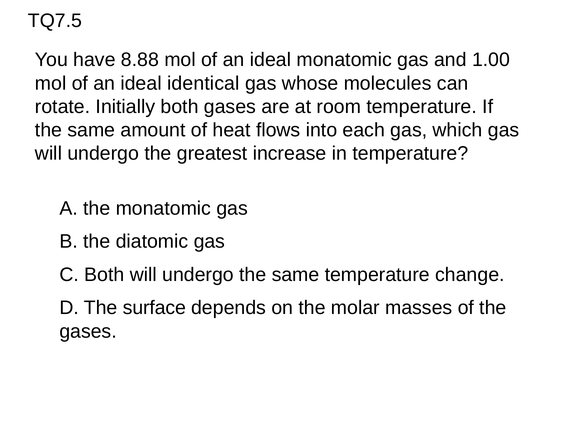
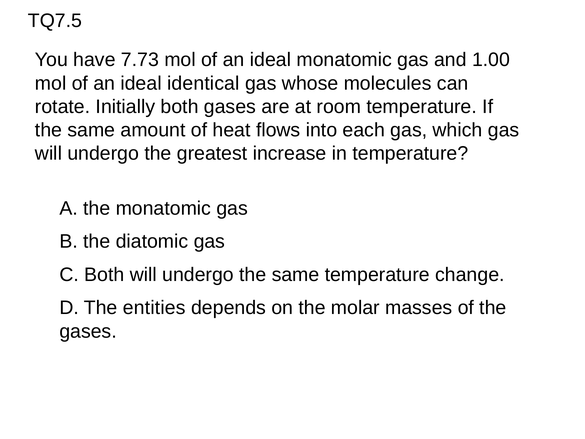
8.88: 8.88 -> 7.73 (140, 60)
surface: surface -> entities (154, 308)
